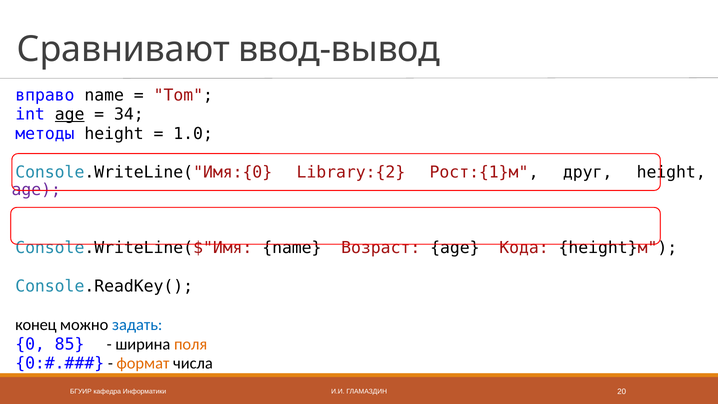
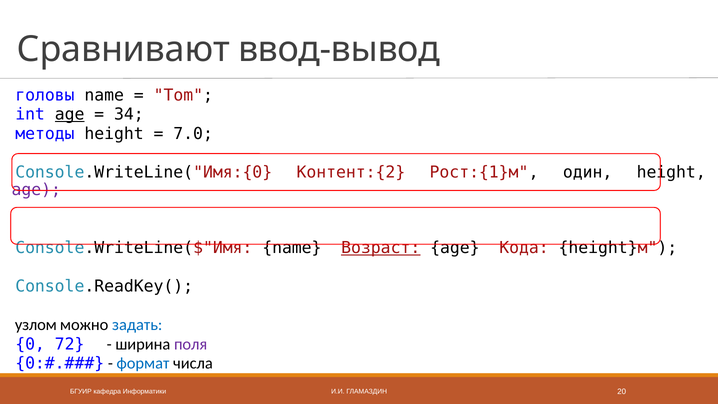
вправо: вправо -> головы (45, 95)
1.0: 1.0 -> 7.0 (193, 134)
Library:{2: Library:{2 -> Контент:{2 (351, 172)
друг: друг -> один (588, 172)
Возраст underline: none -> present (381, 248)
конец: конец -> узлом (36, 325)
85: 85 -> 72 (70, 344)
поля colour: orange -> purple (191, 344)
формат colour: orange -> blue (143, 363)
